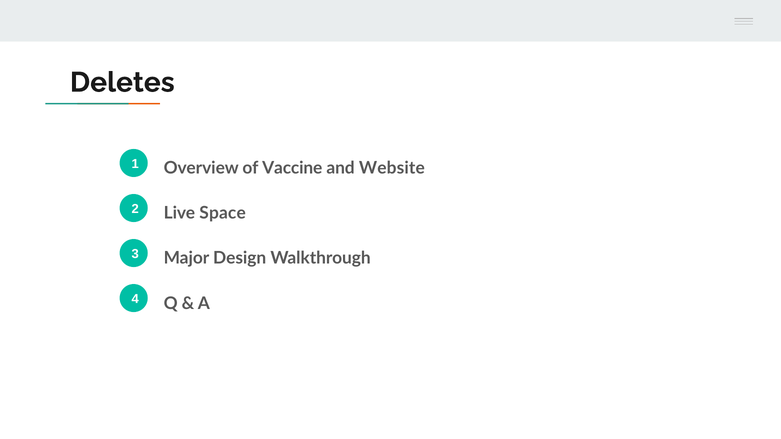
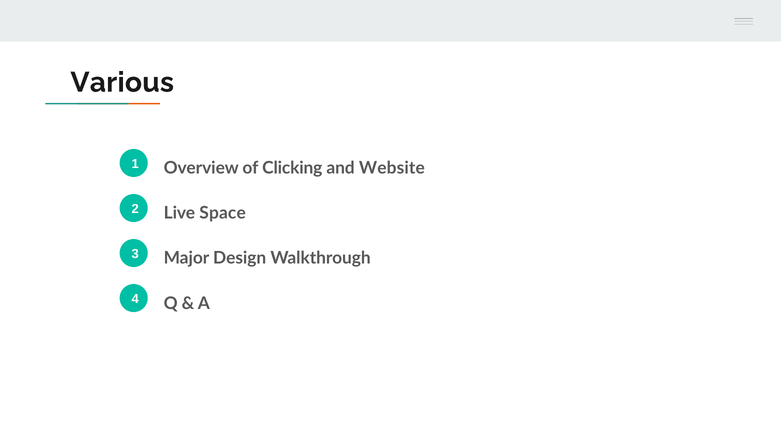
Deletes: Deletes -> Various (122, 82)
Vaccine: Vaccine -> Clicking (292, 168)
